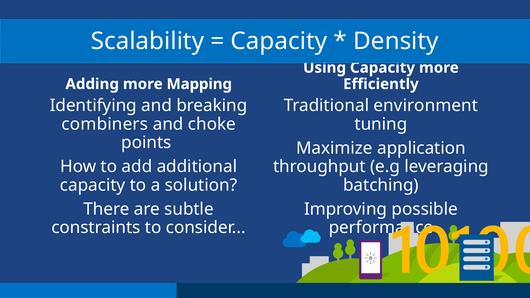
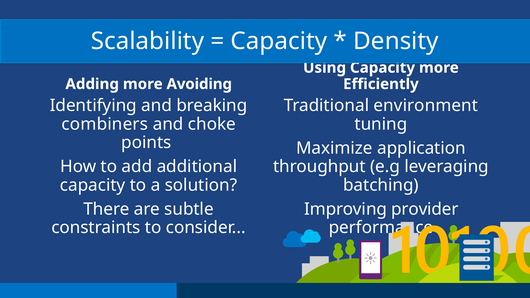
Mapping: Mapping -> Avoiding (199, 84)
possible: possible -> provider (425, 209)
